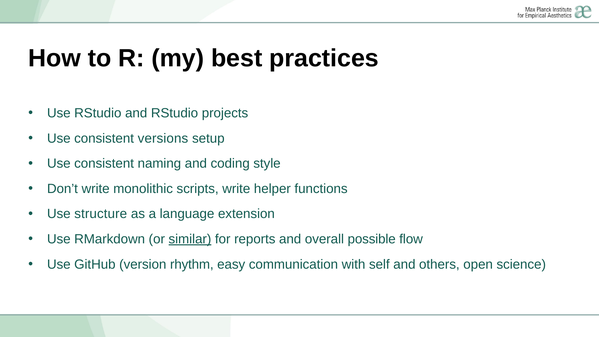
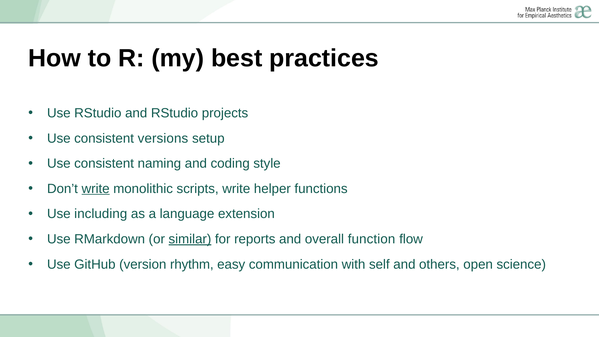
write underline: none -> present (96, 189)
structure: structure -> including (101, 214)
possible: possible -> function (372, 239)
